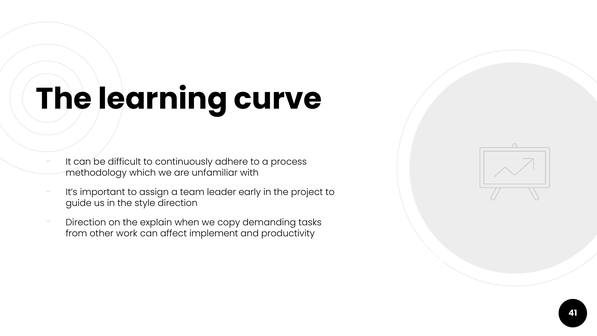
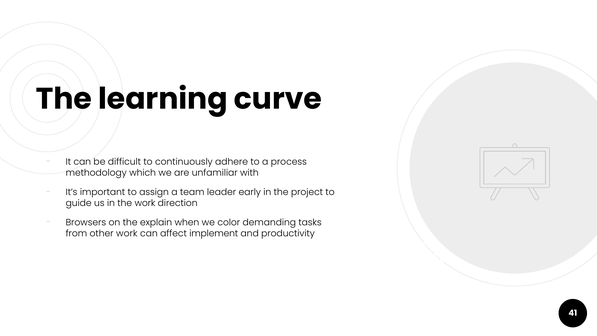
the style: style -> work (145, 203)
Direction: Direction -> Browsers (86, 222)
copy: copy -> color (229, 222)
